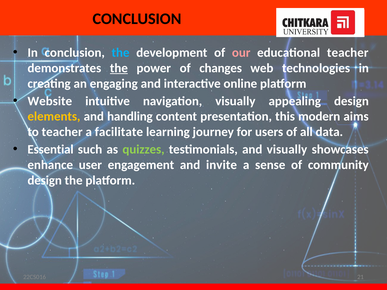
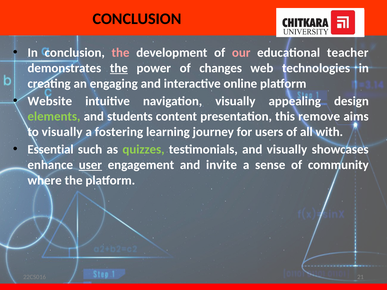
the colour: light blue -> pink (121, 53)
elements colour: yellow -> light green (54, 117)
handling: handling -> students (130, 117)
modern: modern -> remove (319, 117)
to teacher: teacher -> visually (62, 132)
facilitate: facilitate -> fostering (119, 132)
data: data -> with (329, 132)
user underline: none -> present (90, 165)
design: design -> where (45, 180)
